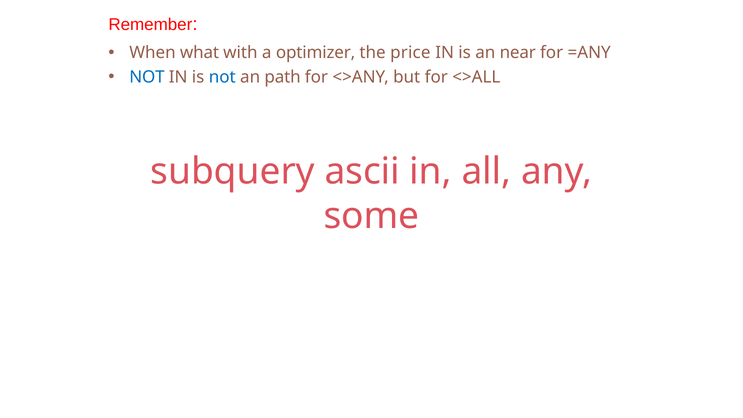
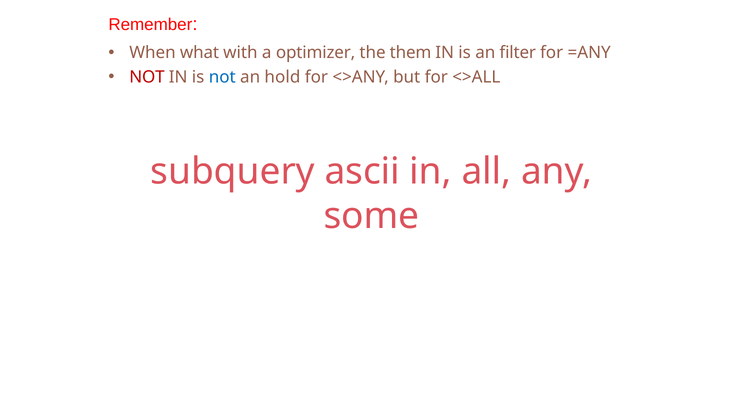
price: price -> them (411, 53)
near: near -> filter (518, 53)
NOT colour: blue -> red (147, 77)
path: path -> hold (282, 77)
